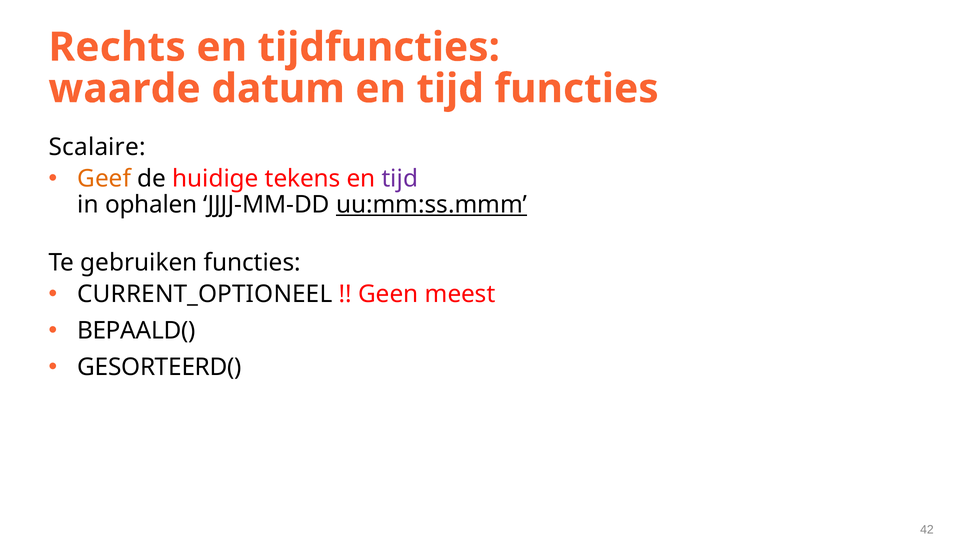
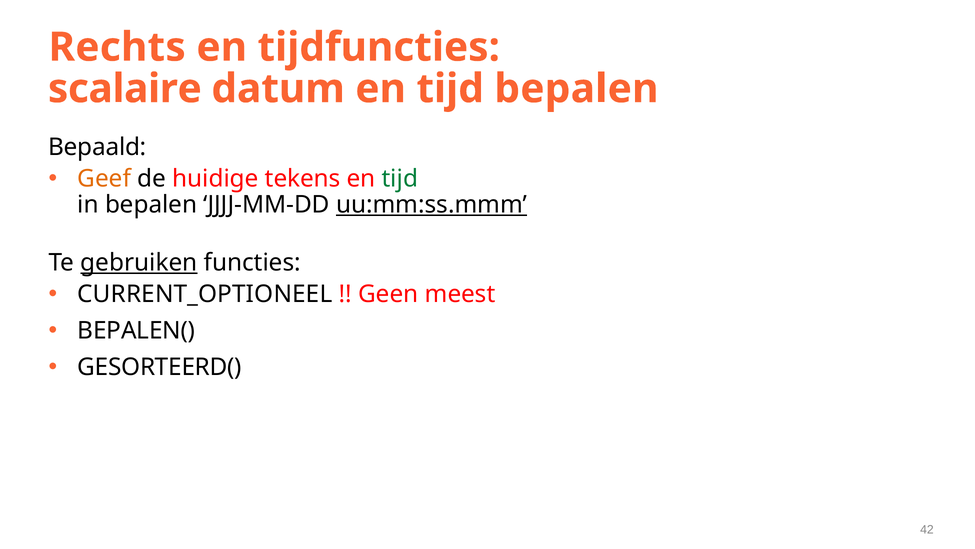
waarde: waarde -> scalaire (125, 89)
tijd functies: functies -> bepalen (576, 89)
Scalaire: Scalaire -> Bepaald (97, 147)
tijd colour: purple -> green (400, 178)
in ophalen: ophalen -> bepalen (151, 205)
gebruiken underline: none -> present (139, 262)
BEPAALD(: BEPAALD( -> BEPALEN( (136, 330)
